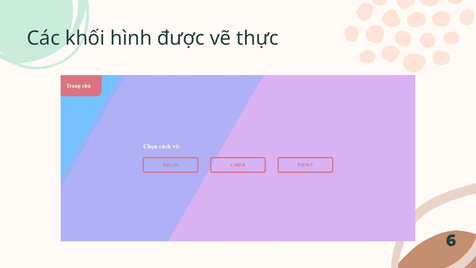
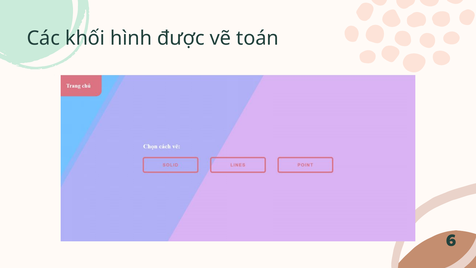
thực: thực -> toán (257, 38)
